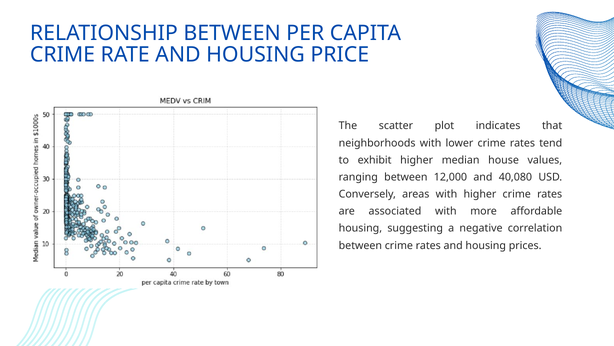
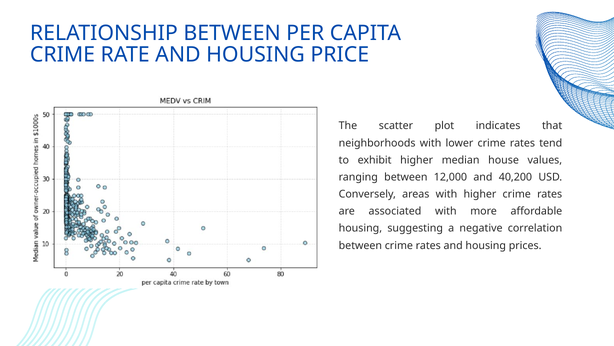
40,080: 40,080 -> 40,200 (515, 177)
